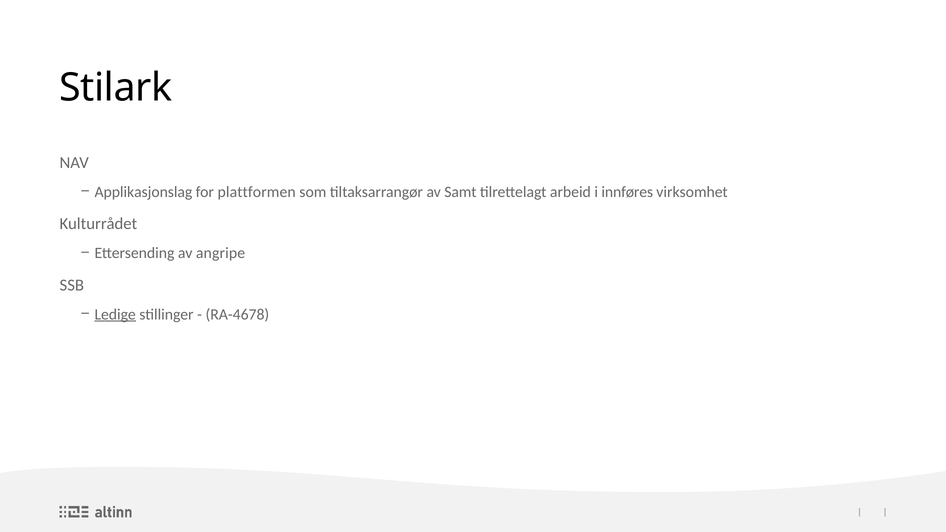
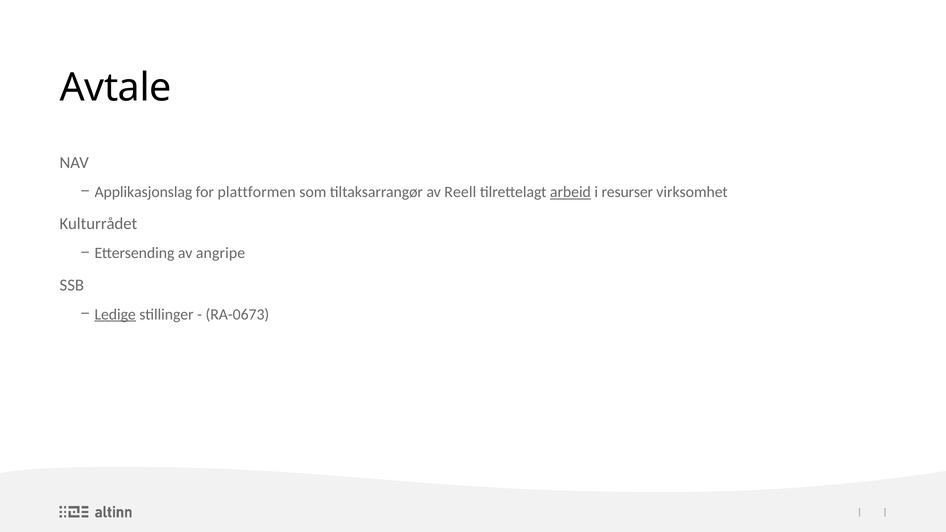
Stilark: Stilark -> Avtale (116, 88)
Samt: Samt -> Reell (460, 192)
arbeid underline: none -> present (570, 192)
innføres: innføres -> resurser (627, 192)
RA-4678: RA-4678 -> RA-0673 (237, 314)
